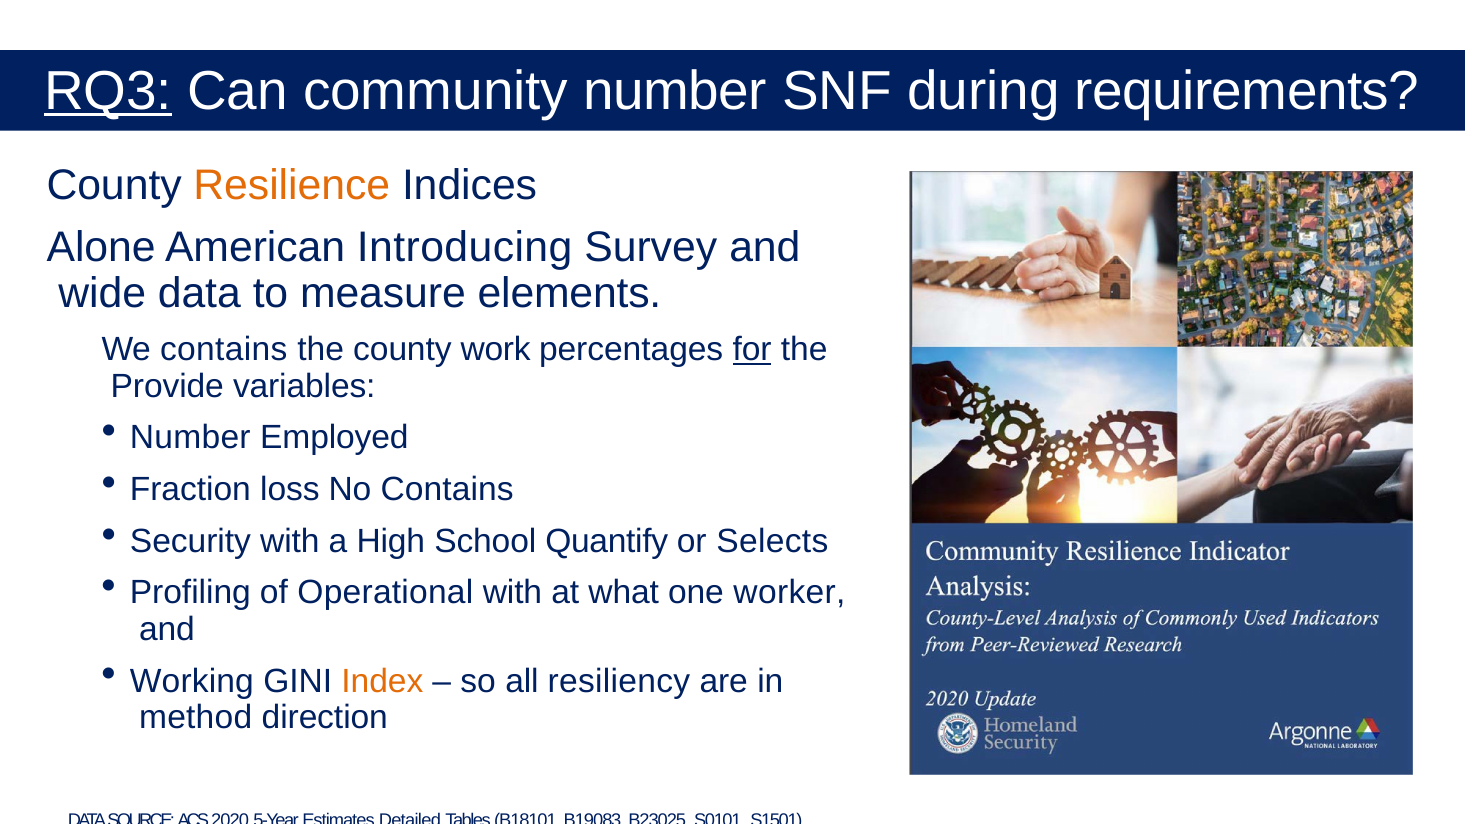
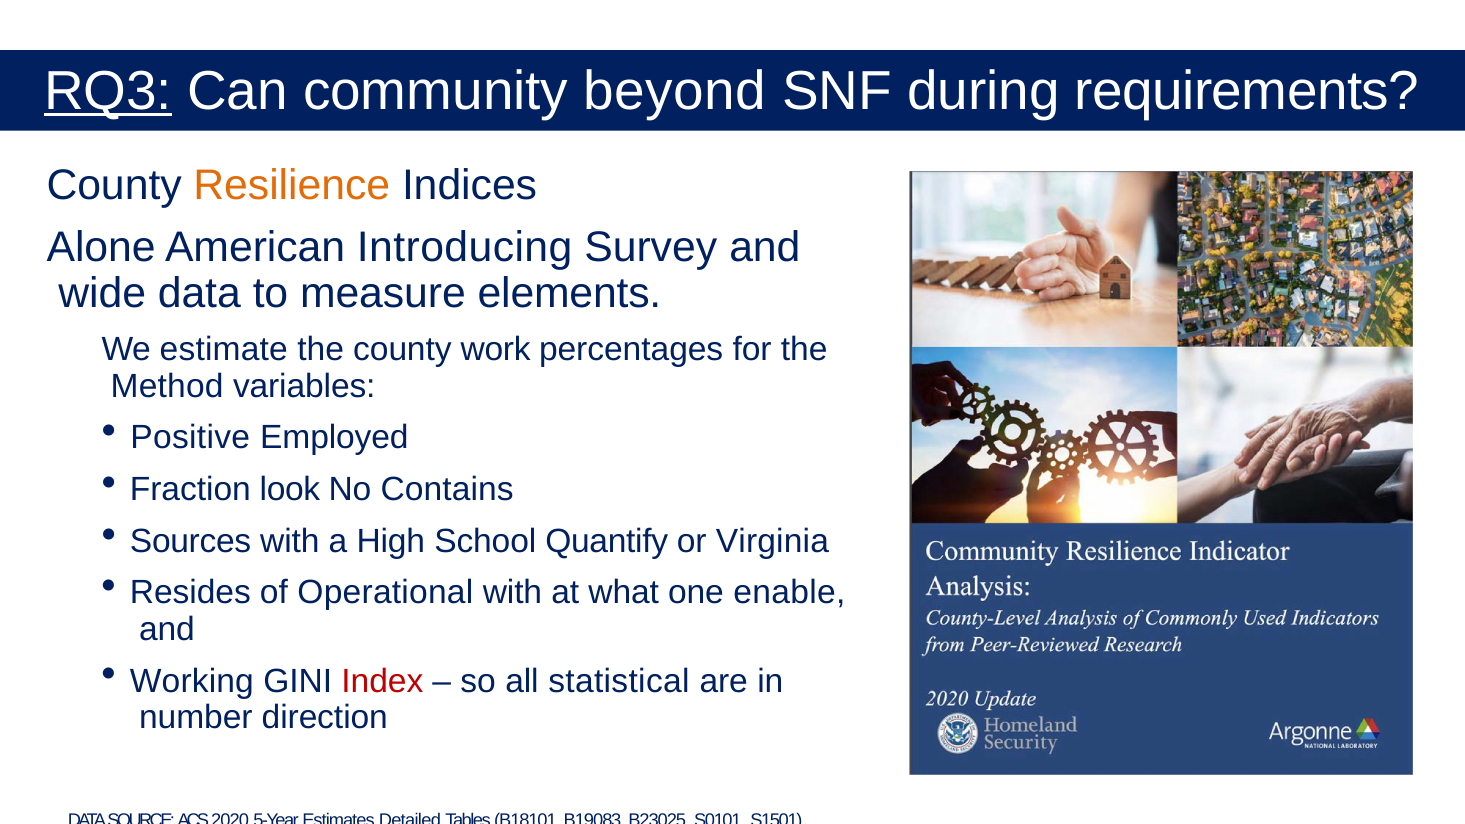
community number: number -> beyond (675, 91)
We contains: contains -> estimate (224, 350)
for underline: present -> none (752, 350)
Provide: Provide -> Method (167, 386)
Number: Number -> Positive (190, 438)
loss: loss -> look (290, 490)
Security: Security -> Sources (191, 541)
Selects: Selects -> Virginia (772, 541)
Profiling: Profiling -> Resides (190, 592)
worker: worker -> enable (789, 592)
Index colour: orange -> red (382, 681)
resiliency: resiliency -> statistical (619, 681)
method: method -> number (196, 718)
